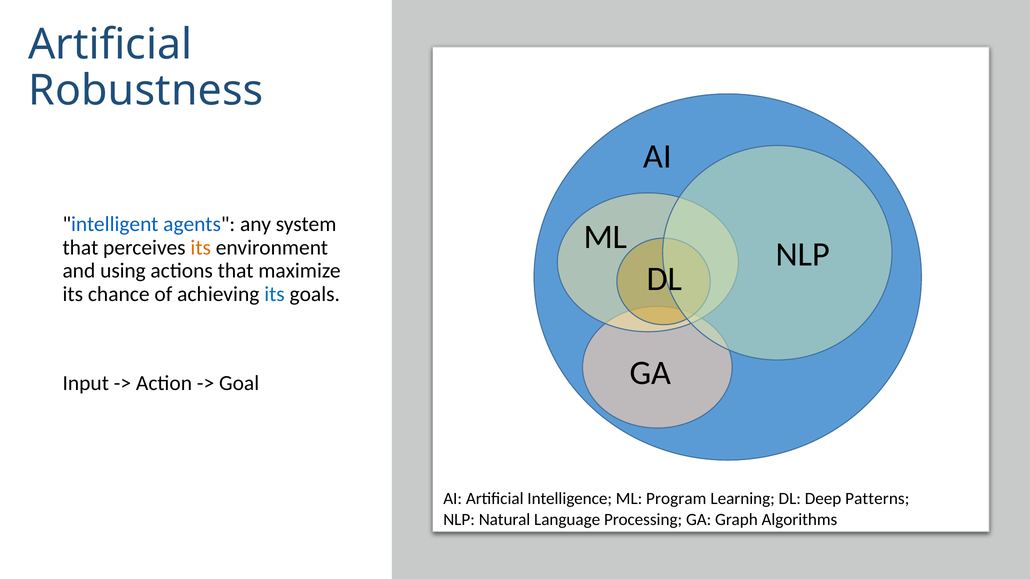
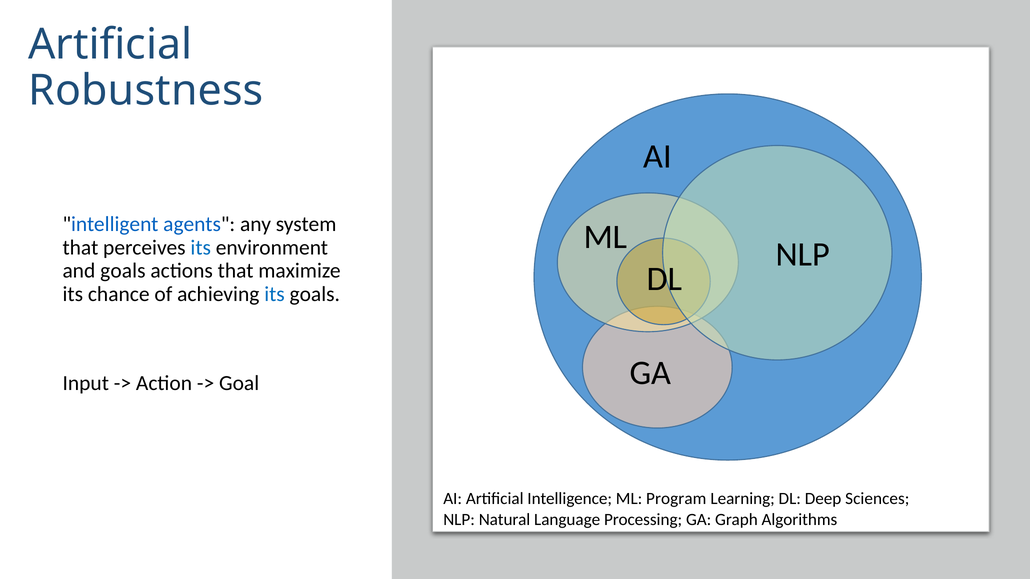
its colour: orange -> blue (201, 248)
and using: using -> goals (123, 271)
Patterns: Patterns -> Sciences (877, 499)
